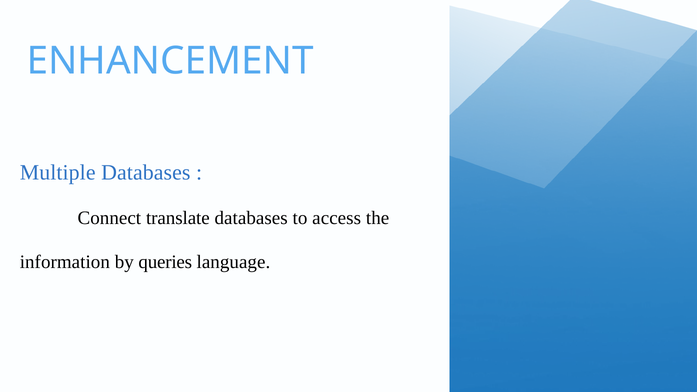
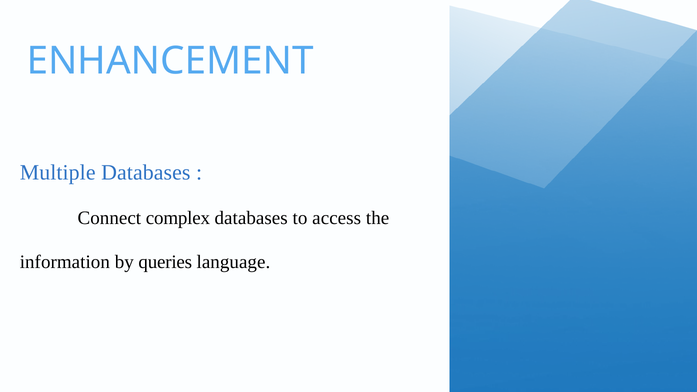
translate: translate -> complex (178, 218)
